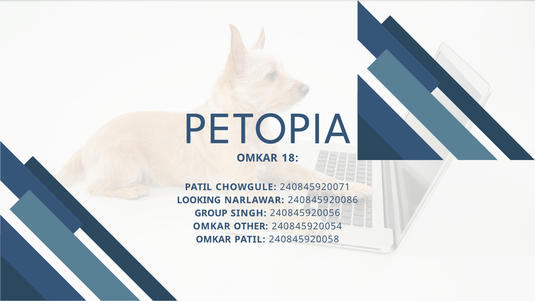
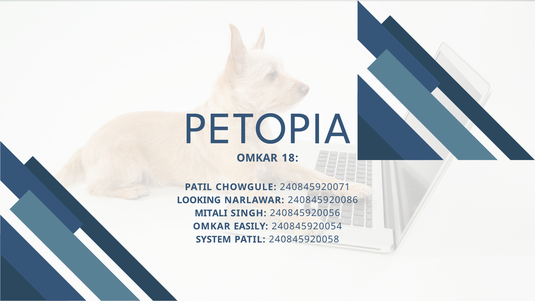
GROUP: GROUP -> MITALI (211, 213)
OTHER: OTHER -> EASILY (251, 226)
OMKAR: OMKAR -> SYSTEM (213, 239)
